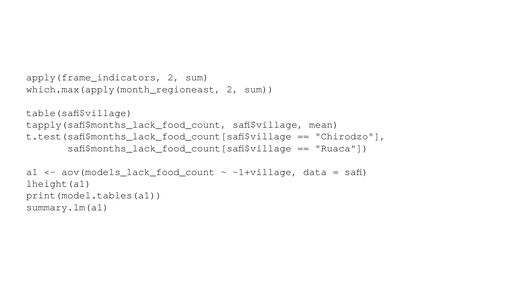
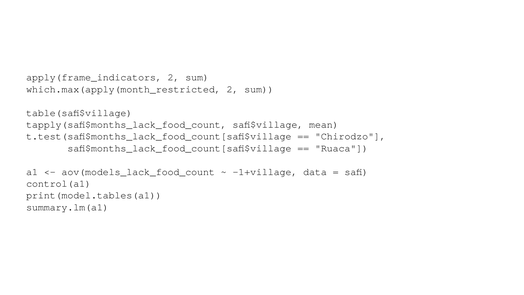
which.max(apply(month_regioneast: which.max(apply(month_regioneast -> which.max(apply(month_restricted (123, 89)
lheight(a1: lheight(a1 -> control(a1 (59, 183)
